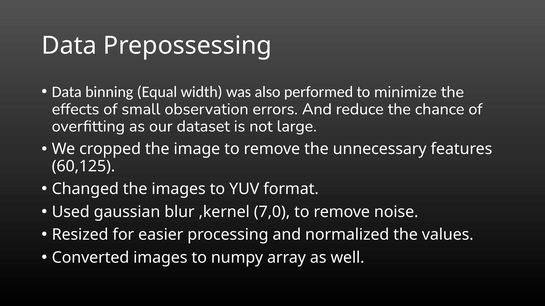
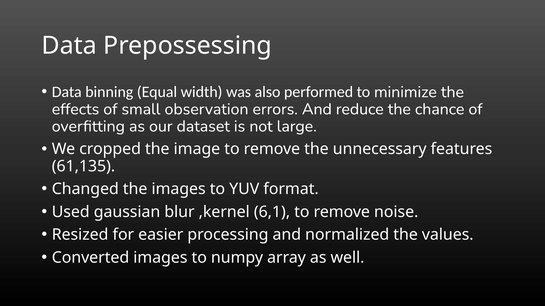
60,125: 60,125 -> 61,135 (83, 167)
7,0: 7,0 -> 6,1 (272, 212)
